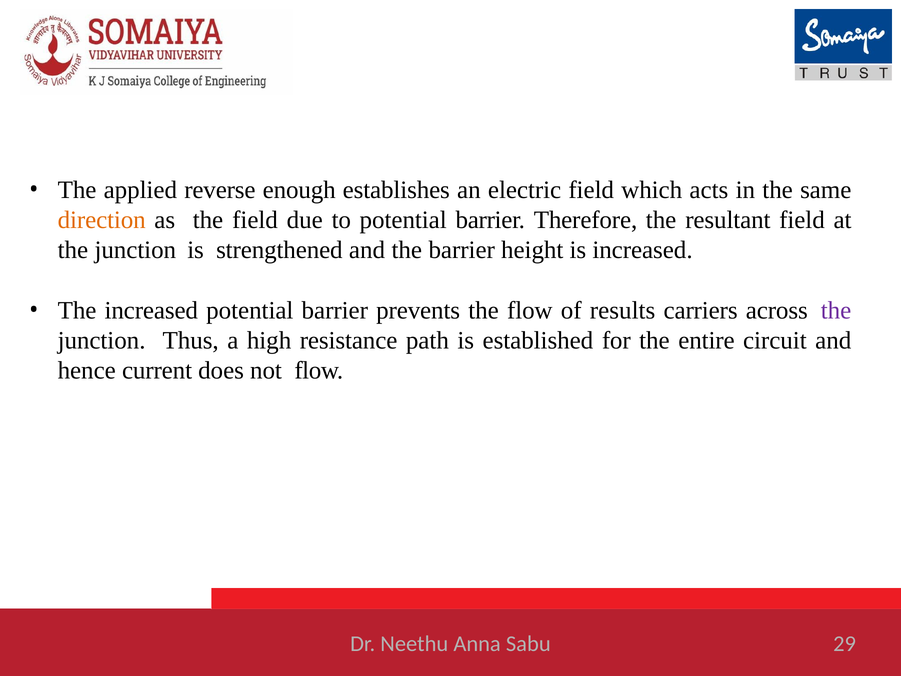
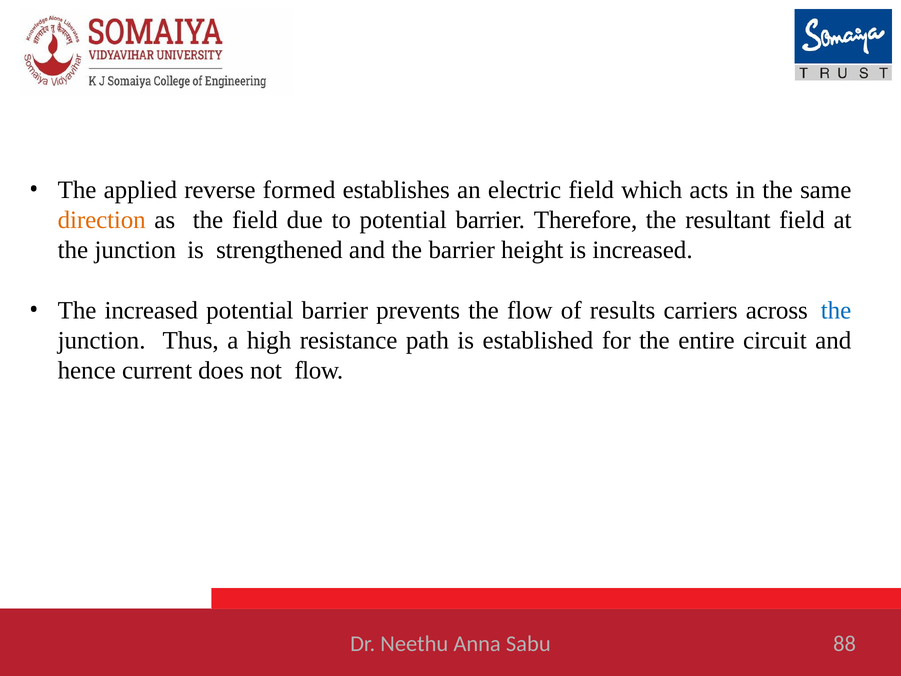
enough: enough -> formed (299, 190)
the colour: purple -> blue (836, 310)
29: 29 -> 88 (845, 644)
